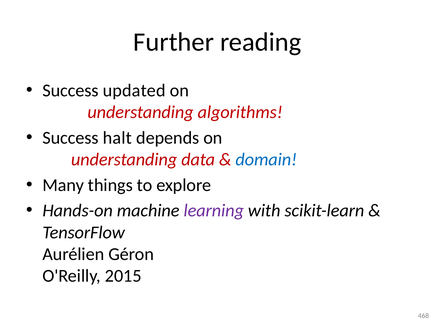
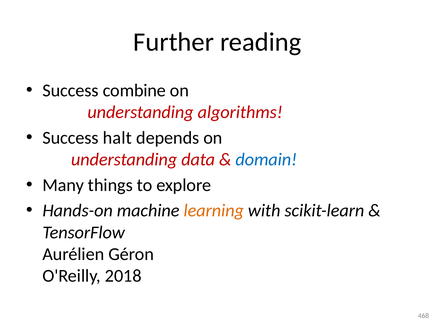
updated: updated -> combine (134, 90)
learning colour: purple -> orange (214, 211)
2015: 2015 -> 2018 (123, 276)
